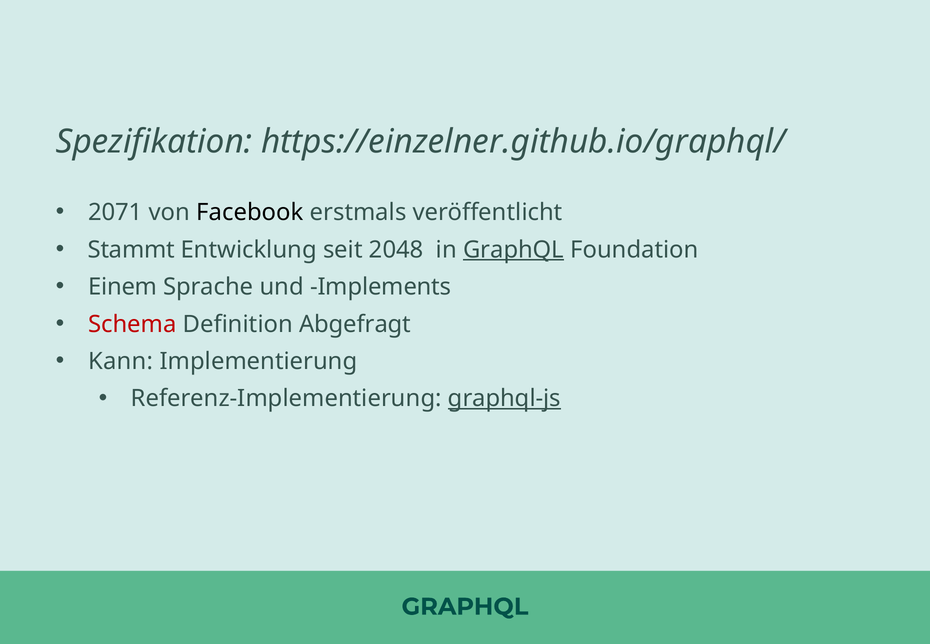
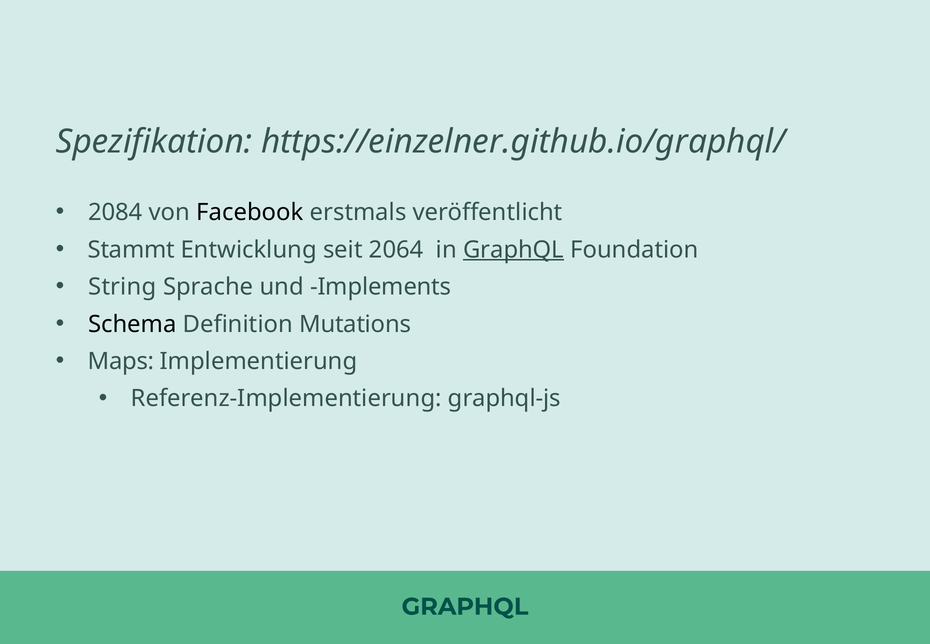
2071: 2071 -> 2084 (115, 212)
2048: 2048 -> 2064 (396, 250)
Einem: Einem -> String (122, 287)
Schema colour: red -> black (132, 324)
Abgefragt: Abgefragt -> Mutations (355, 324)
Kann: Kann -> Maps (121, 361)
graphql-js underline: present -> none (504, 398)
